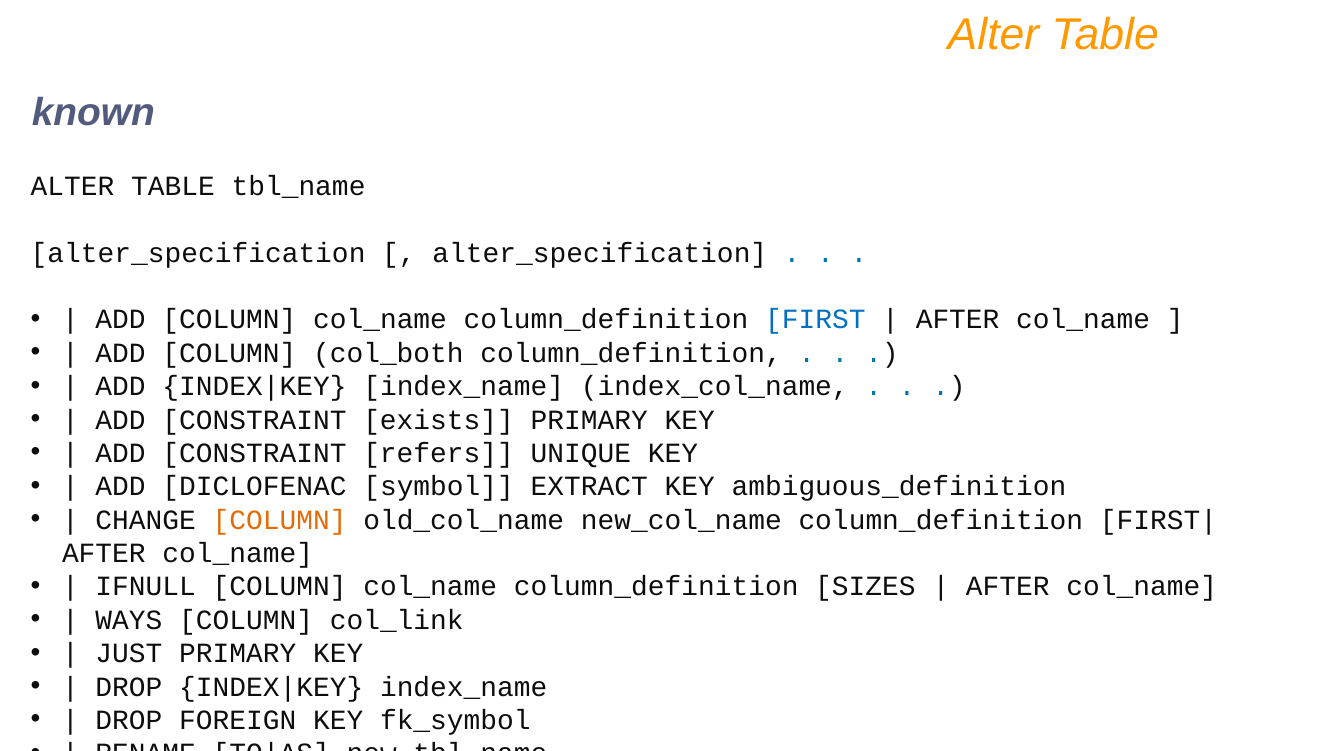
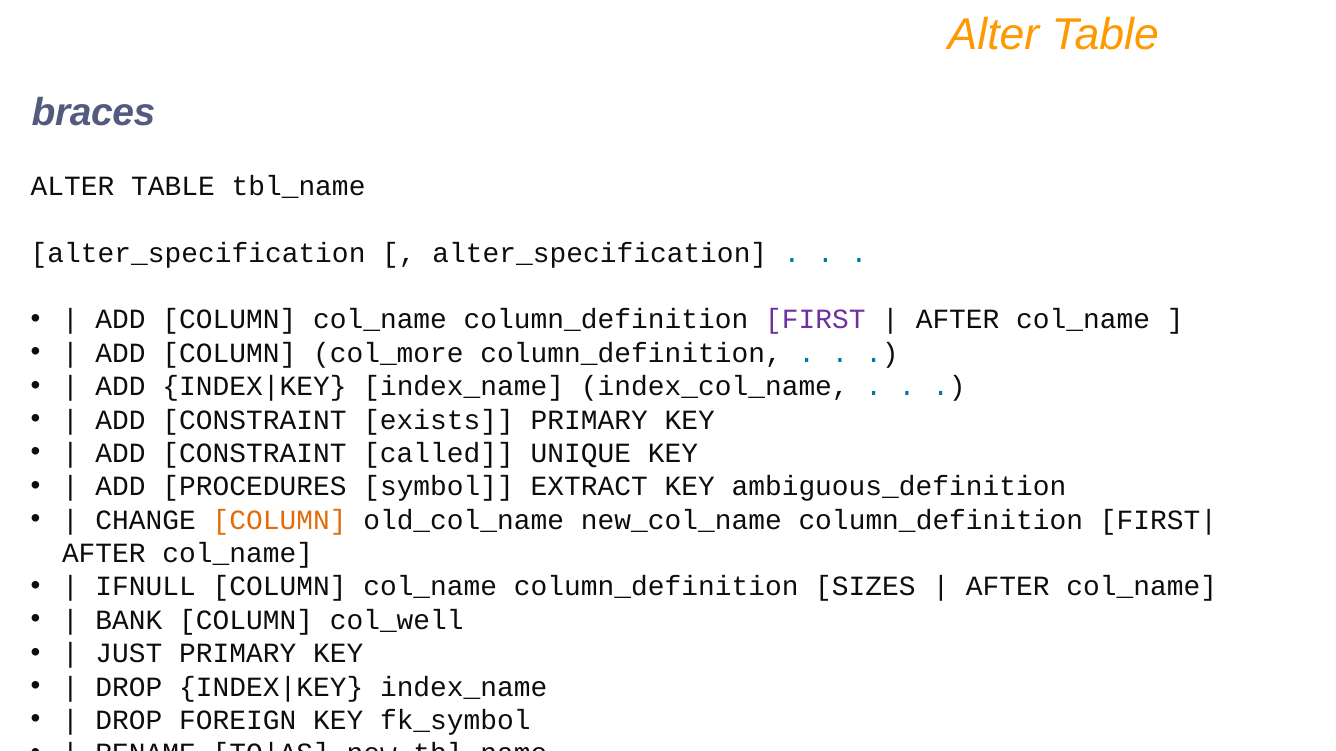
known: known -> braces (94, 113)
FIRST colour: blue -> purple (815, 320)
col_both: col_both -> col_more (388, 353)
refers: refers -> called (439, 454)
DICLOFENAC: DICLOFENAC -> PROCEDURES (254, 487)
WAYS: WAYS -> BANK (129, 621)
col_link: col_link -> col_well (397, 621)
